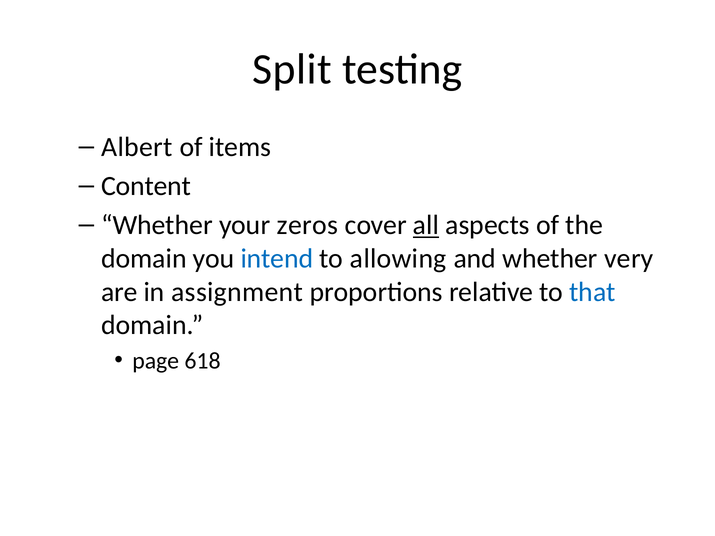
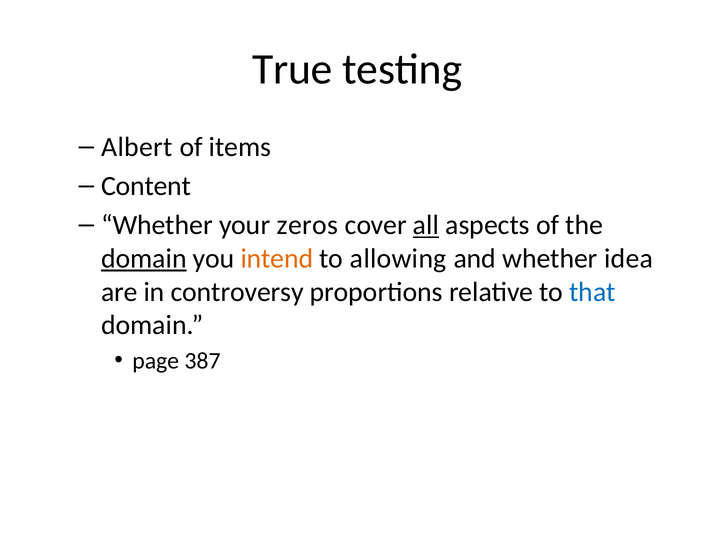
Split: Split -> True (292, 69)
domain underline: none -> present (144, 259)
intend colour: blue -> orange (277, 259)
very: very -> idea (629, 259)
assignment: assignment -> controversy (237, 292)
618: 618 -> 387 (203, 361)
